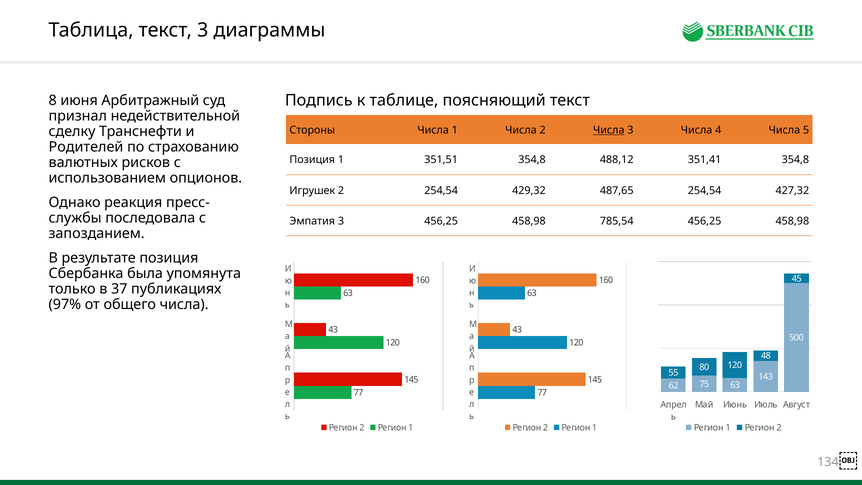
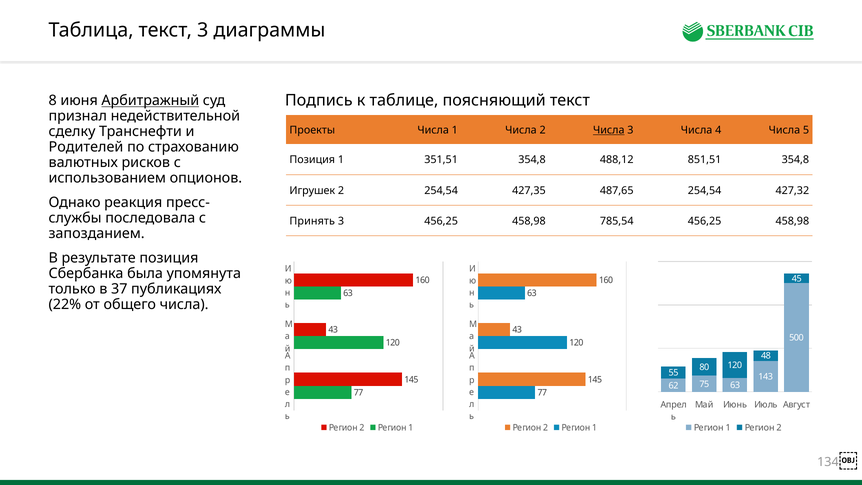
Арбитражный underline: none -> present (150, 100)
Стороны: Стороны -> Проекты (312, 130)
351,41: 351,41 -> 851,51 (705, 160)
429,32: 429,32 -> 427,35 (529, 190)
Эмпатия: Эмпатия -> Принять (312, 221)
97%: 97% -> 22% (65, 304)
